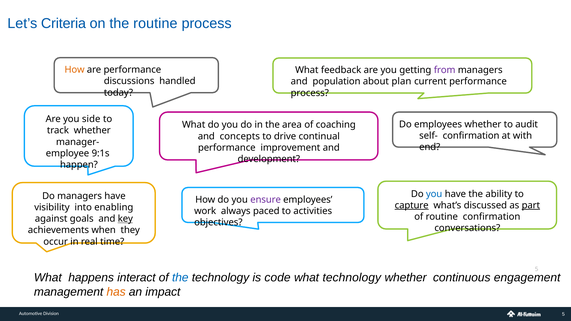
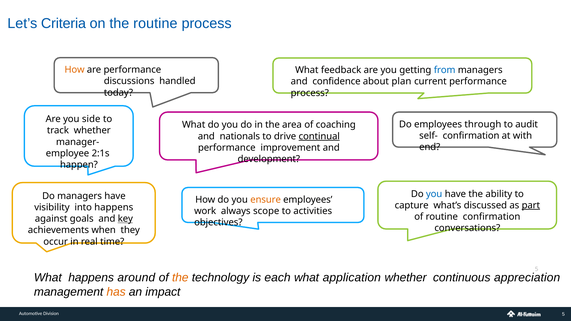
from colour: purple -> blue (445, 70)
population: population -> confidence (337, 82)
employees whether: whether -> through (483, 124)
concepts: concepts -> nationals (240, 136)
continual underline: none -> present (319, 136)
9:1s: 9:1s -> 2:1s (101, 153)
ensure colour: purple -> orange (266, 200)
capture underline: present -> none (412, 205)
into enabling: enabling -> happens (114, 207)
paced: paced -> scope (266, 211)
interact: interact -> around (136, 278)
the colour: blue -> orange (180, 278)
code: code -> each (278, 278)
what technology: technology -> application (352, 278)
engagement: engagement -> appreciation (527, 278)
